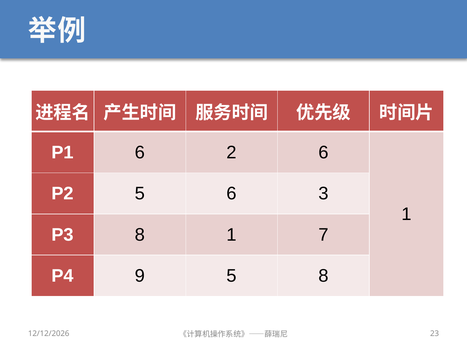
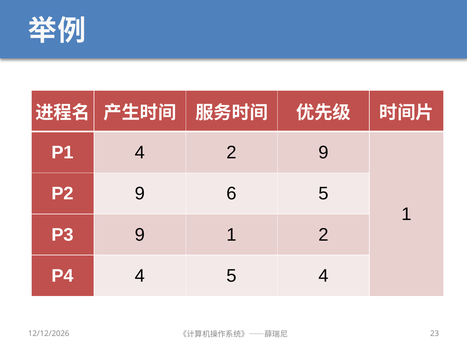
P1 6: 6 -> 4 (140, 153)
2 6: 6 -> 9 (323, 153)
P2 5: 5 -> 9 (140, 194)
6 3: 3 -> 5 (323, 194)
P3 8: 8 -> 9 (140, 235)
1 7: 7 -> 2 (323, 235)
P4 9: 9 -> 4 (140, 276)
5 8: 8 -> 4 (323, 276)
